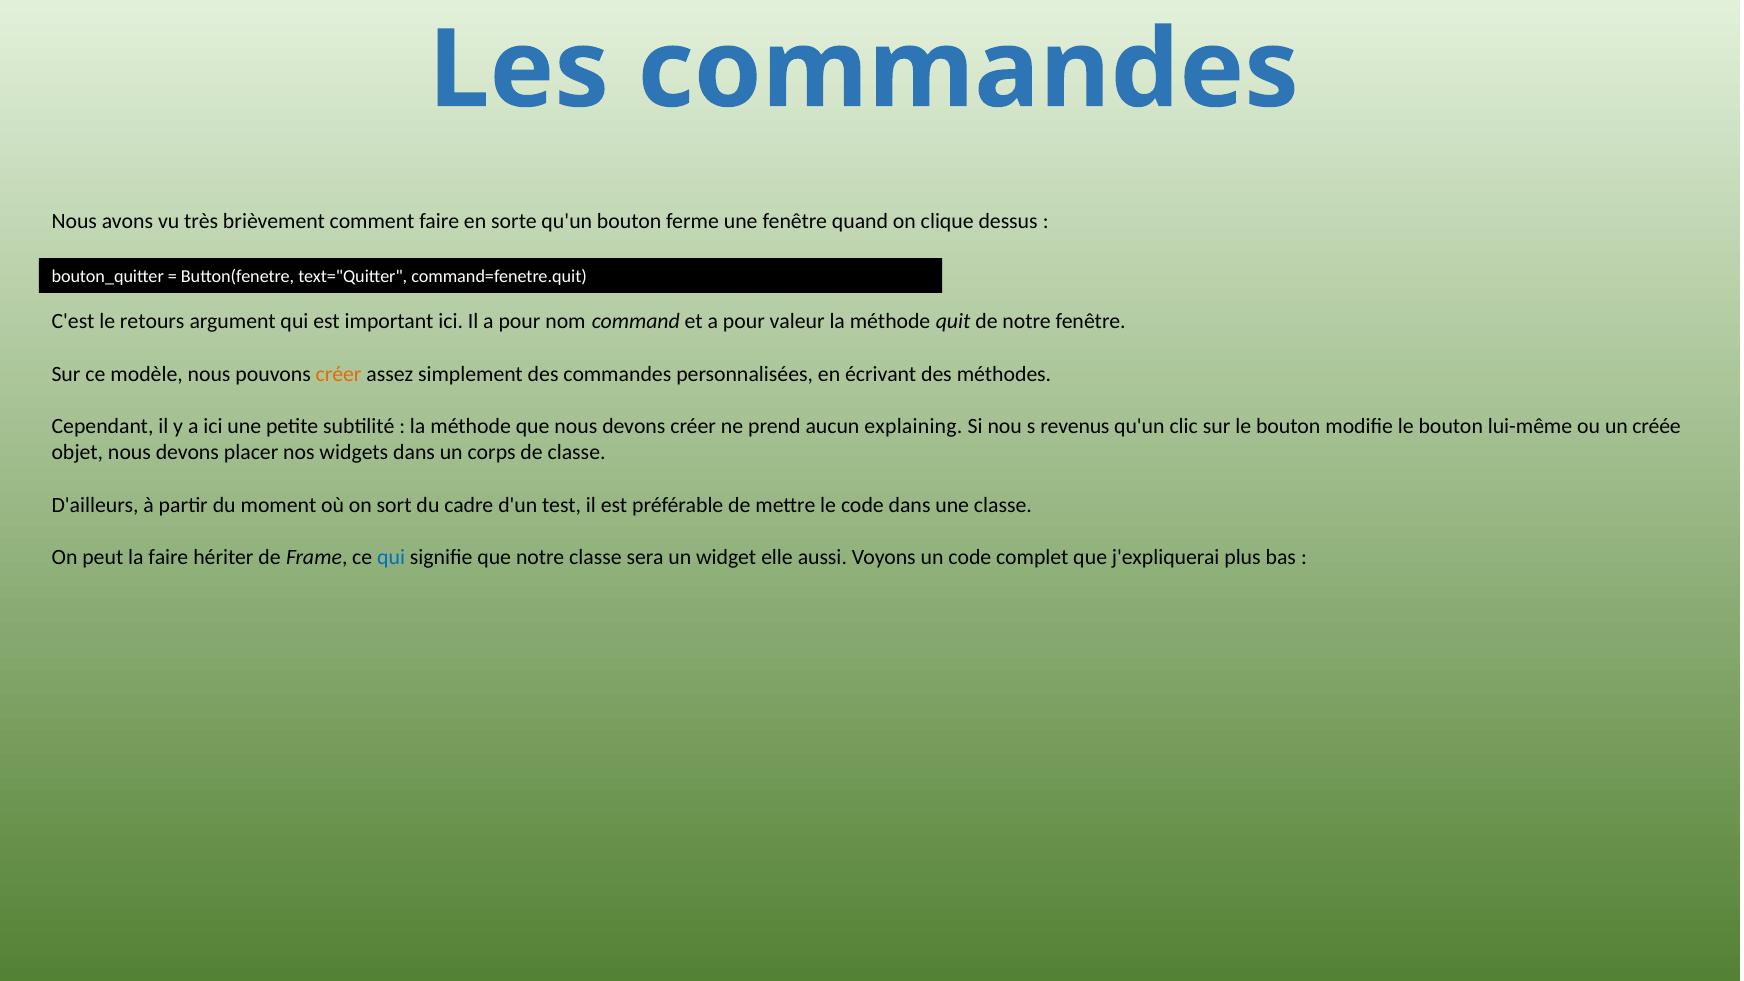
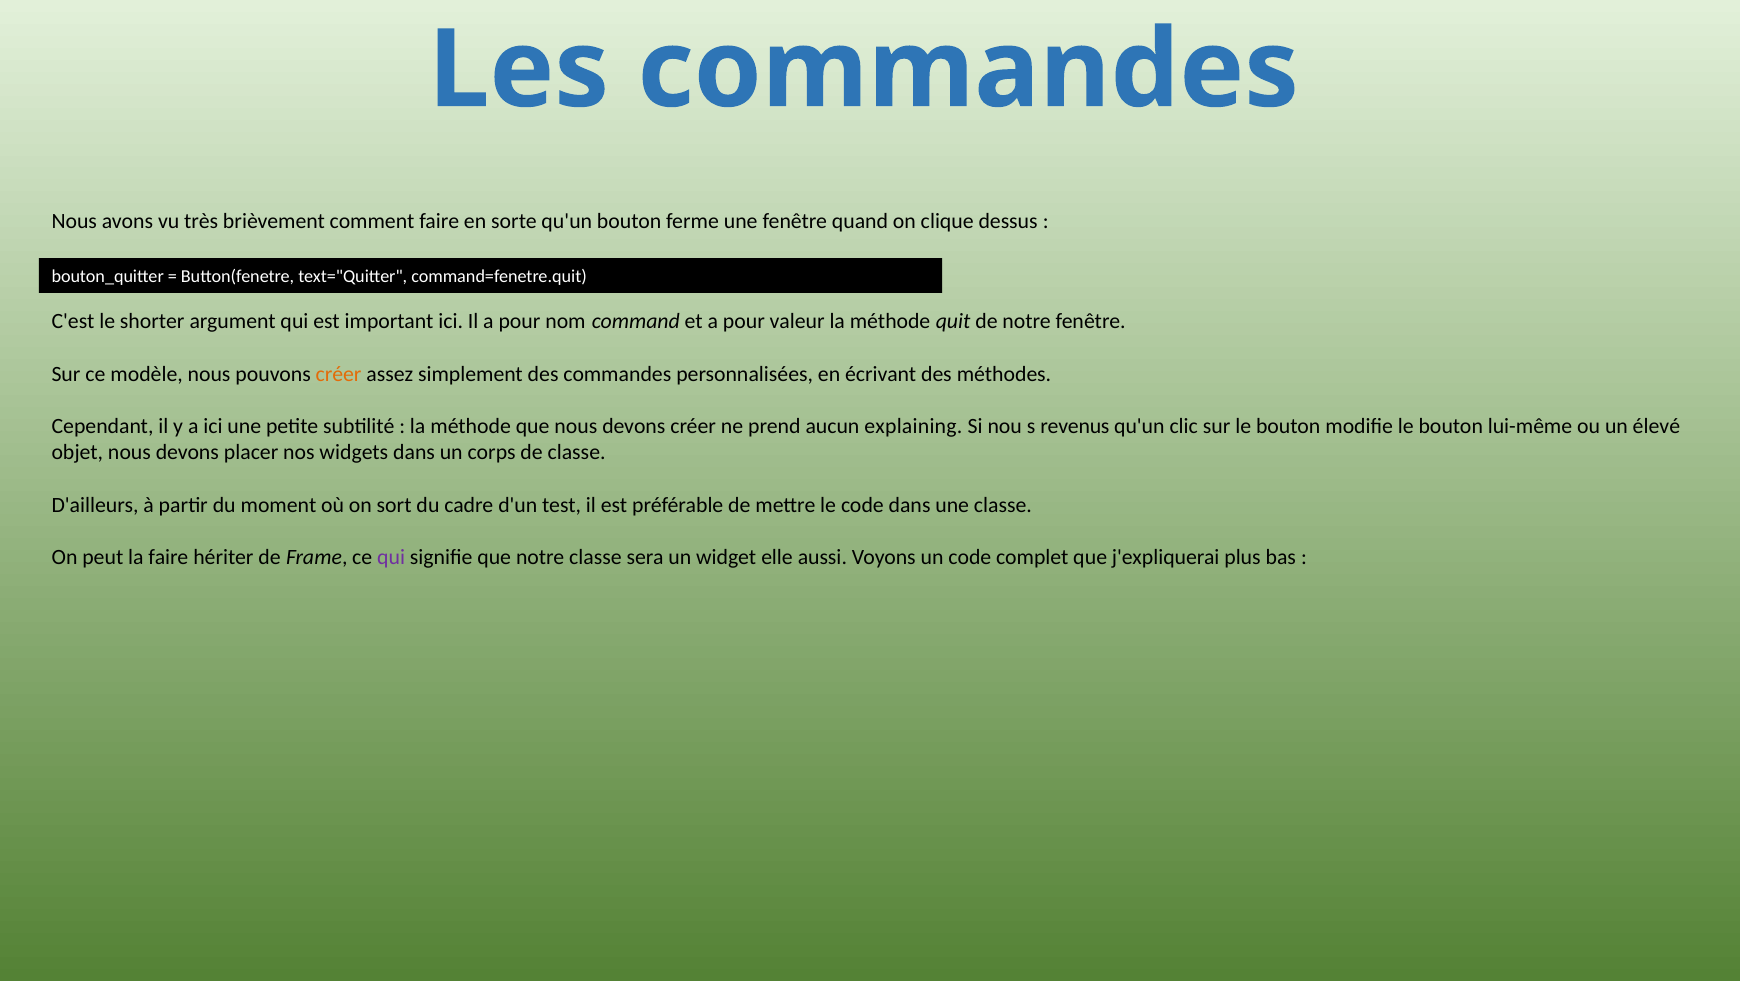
retours: retours -> shorter (152, 322)
créée: créée -> élevé (1656, 426)
qui colour: blue -> purple (391, 557)
